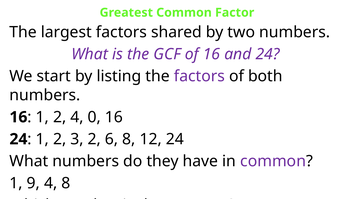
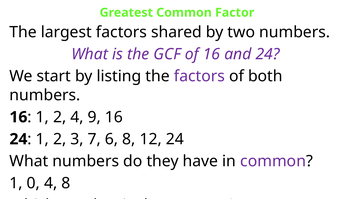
0: 0 -> 9 (94, 117)
3 2: 2 -> 7 (94, 139)
9: 9 -> 0 (33, 183)
